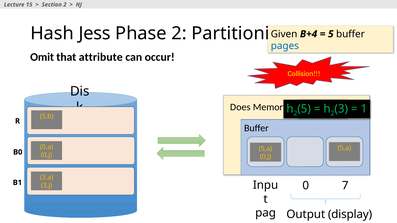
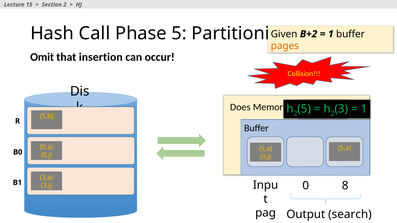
Jess: Jess -> Call (94, 33)
Phase 2: 2 -> 5 (179, 33)
B+4: B+4 -> B+2 (309, 34)
5: 5 -> 1 (331, 34)
pages colour: blue -> orange (285, 46)
attribute: attribute -> insertion (101, 57)
7: 7 -> 8 (345, 186)
display: display -> search (350, 214)
